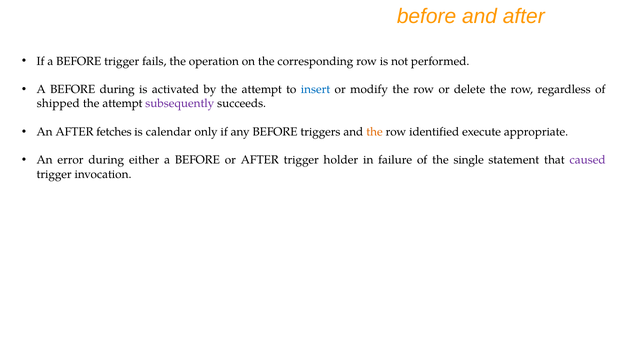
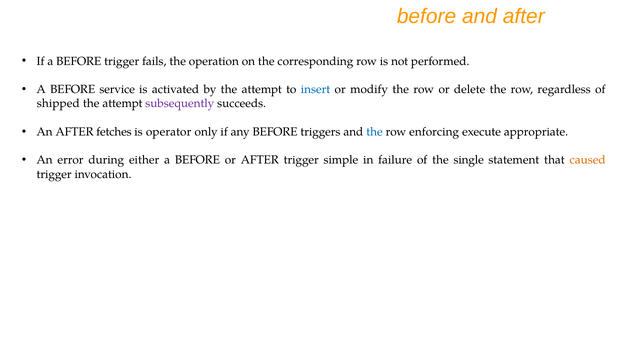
BEFORE during: during -> service (117, 89)
calendar: calendar -> operator (169, 132)
the colour: orange -> blue (374, 132)
identified: identified -> enforcing (434, 132)
holder: holder -> simple (341, 160)
caused colour: purple -> orange (588, 160)
